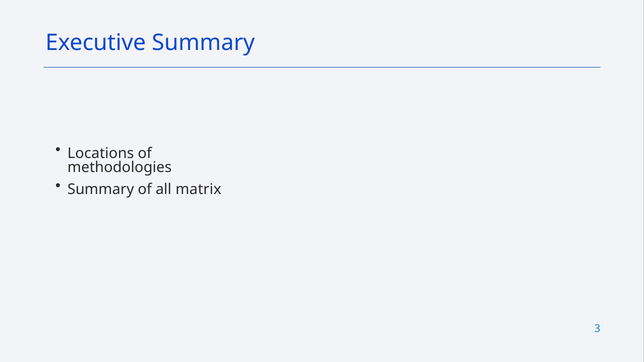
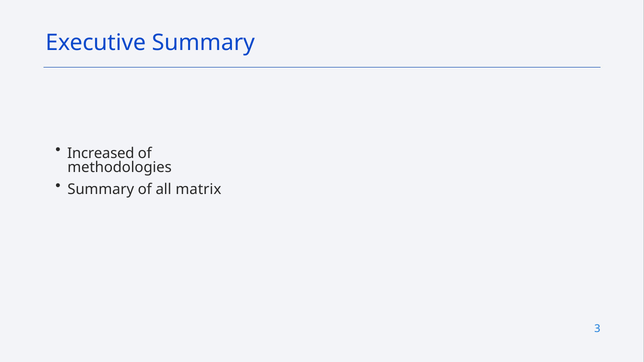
Locations: Locations -> Increased (101, 153)
